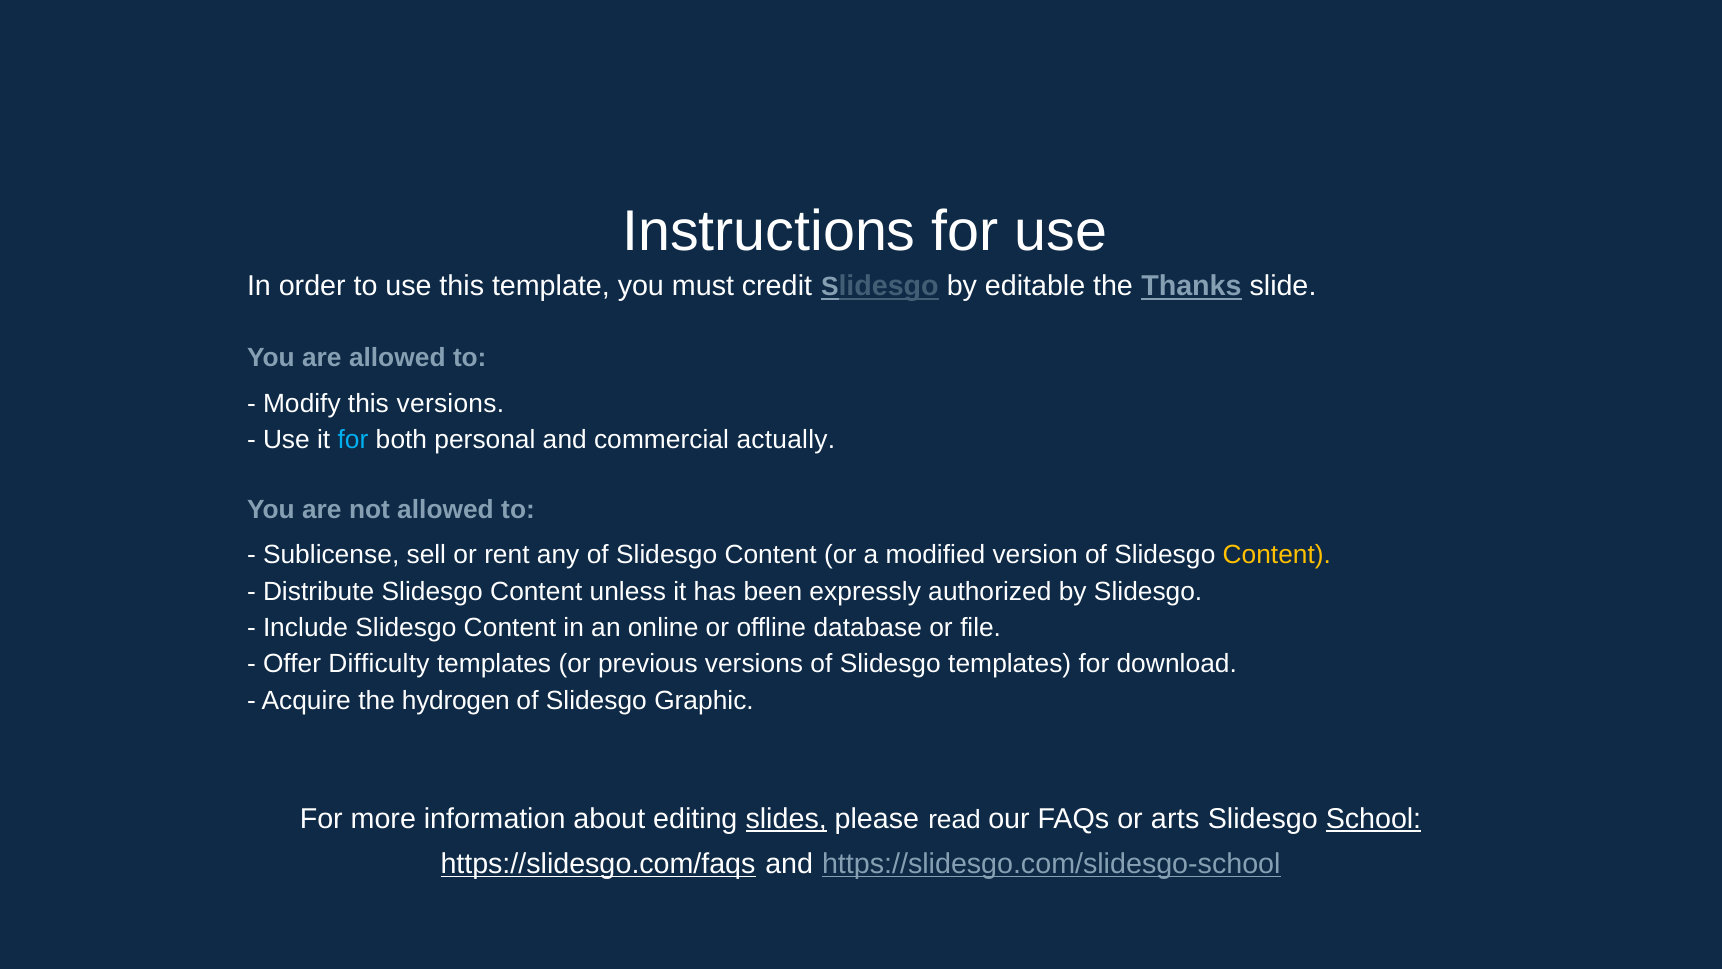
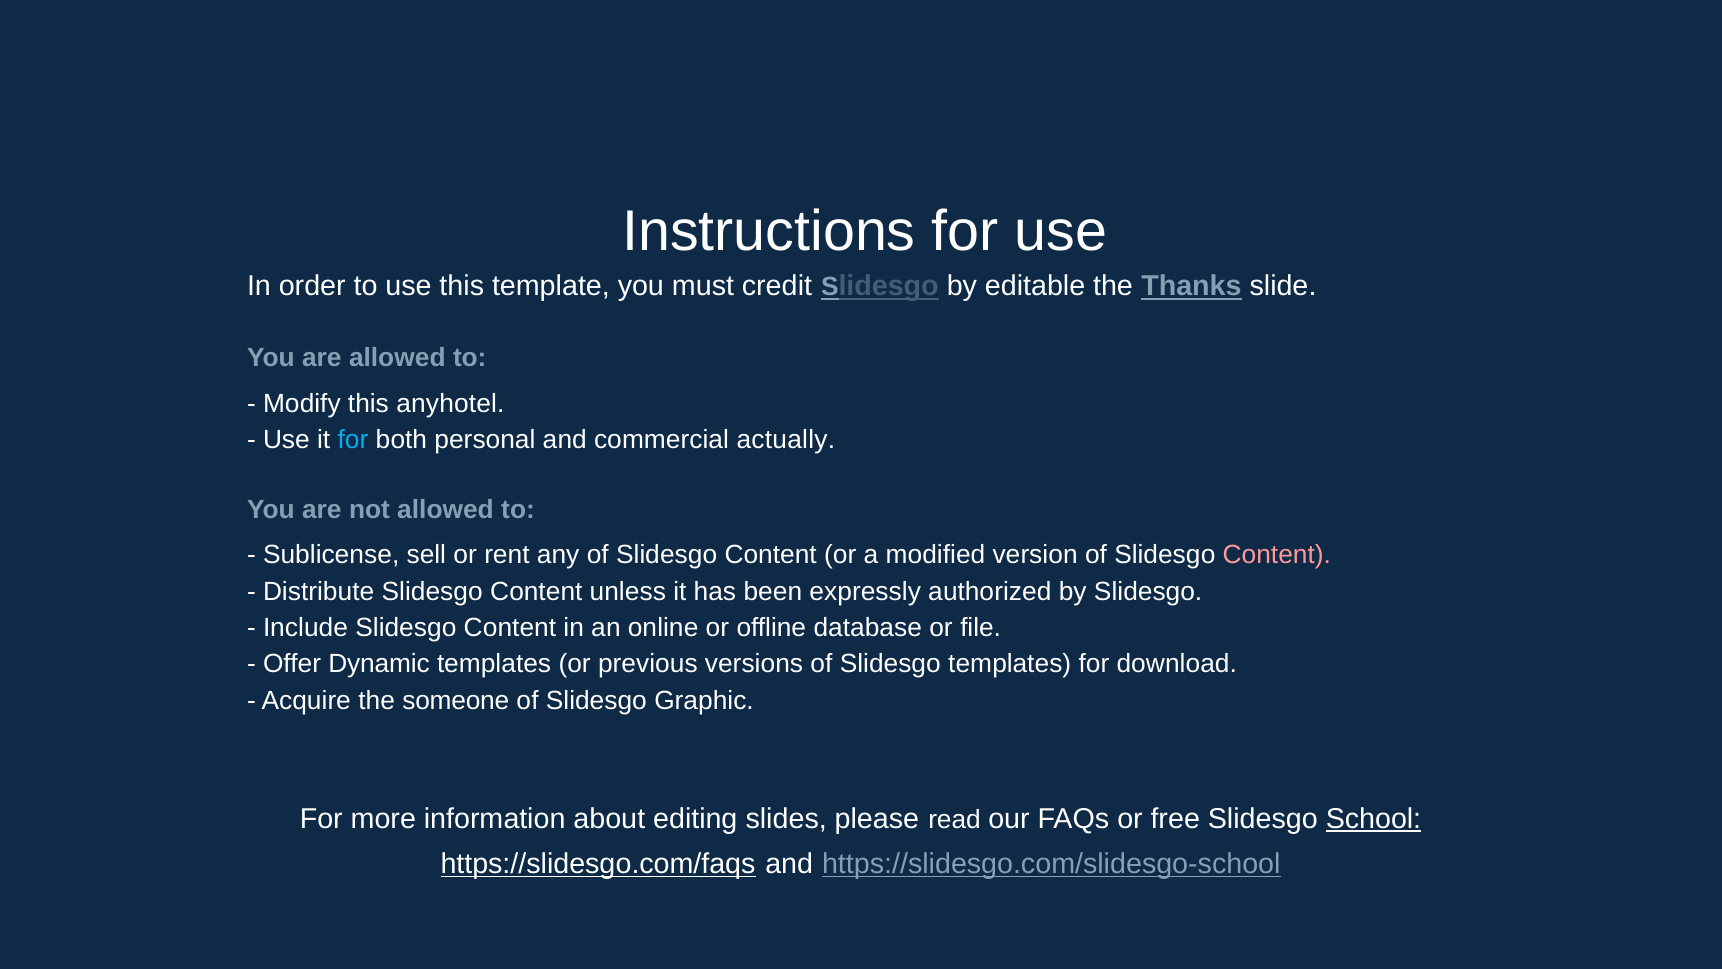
this versions: versions -> anyhotel (450, 403)
Content colour: yellow -> pink (1277, 555)
Difficulty: Difficulty -> Dynamic (379, 664)
hydrogen: hydrogen -> someone (456, 700)
slides underline: present -> none (786, 818)
arts: arts -> free (1175, 818)
